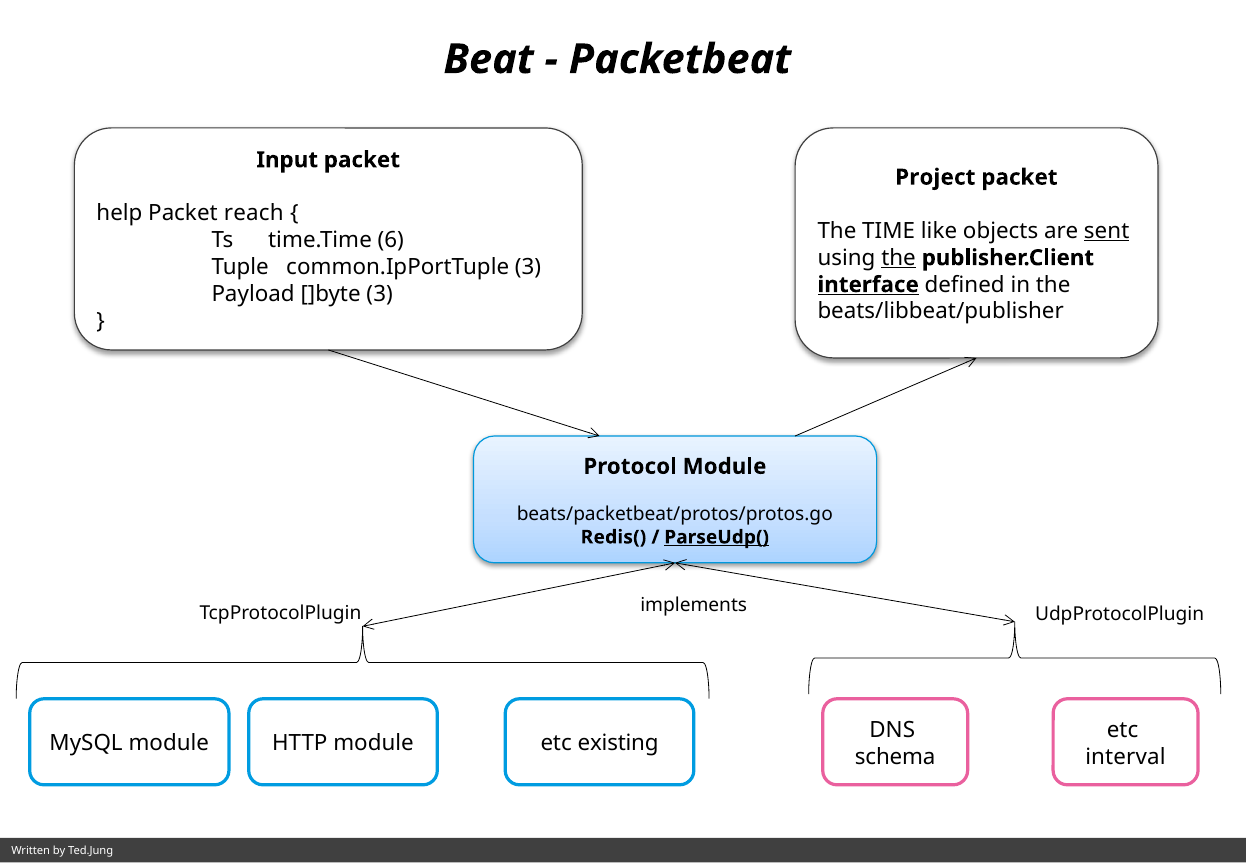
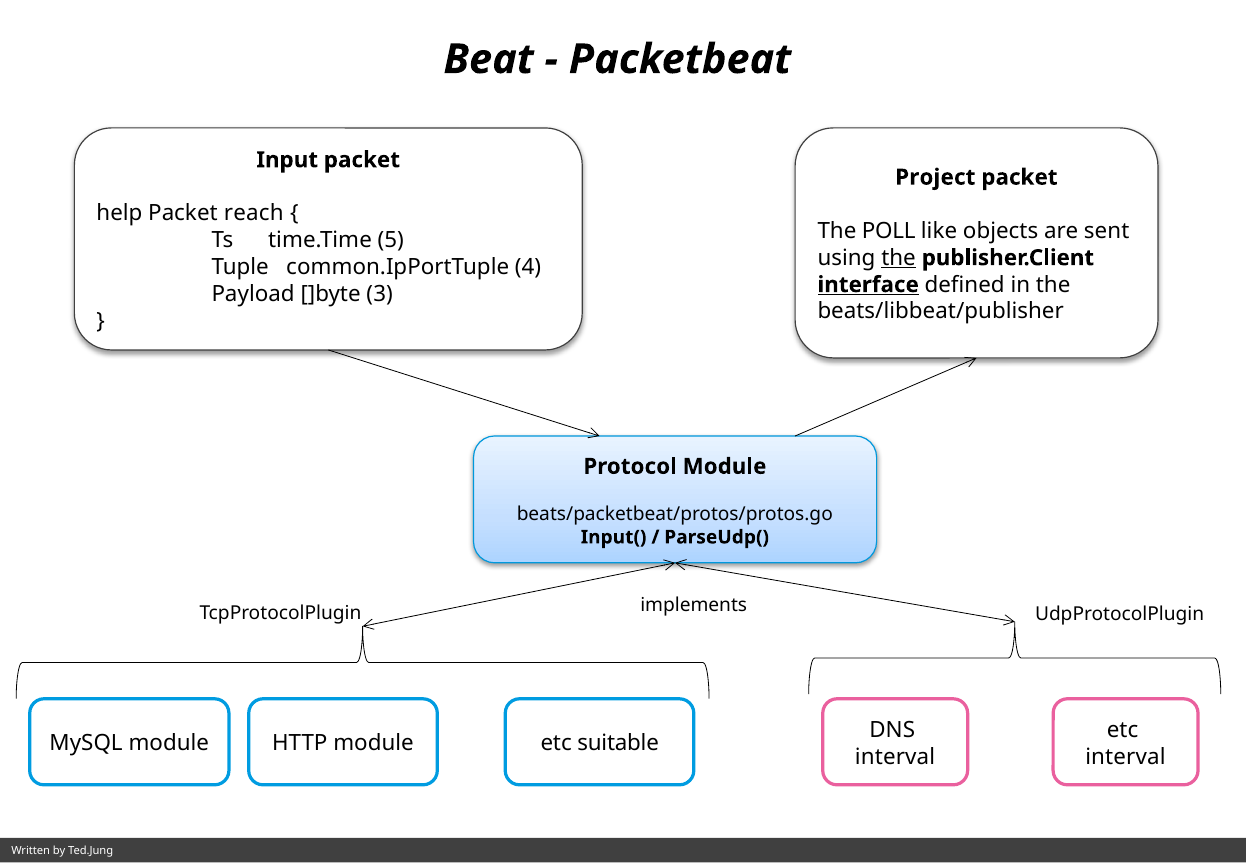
TIME: TIME -> POLL (889, 231)
sent underline: present -> none (1107, 231)
6: 6 -> 5 (391, 240)
common.IpPortTuple 3: 3 -> 4 (528, 267)
Redis(: Redis( -> Input( (614, 537)
ParseUdp( underline: present -> none (717, 537)
existing: existing -> suitable (618, 743)
schema: schema -> interval (895, 756)
